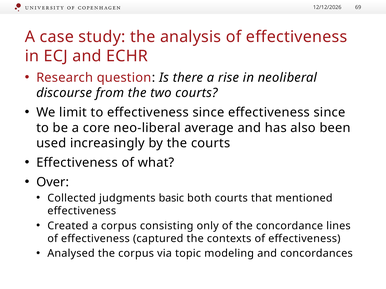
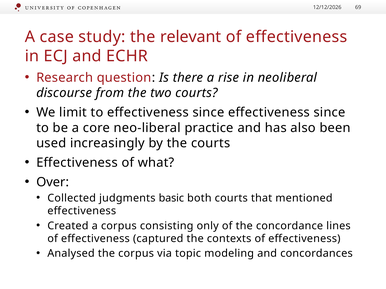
analysis: analysis -> relevant (191, 37)
average: average -> practice (209, 128)
